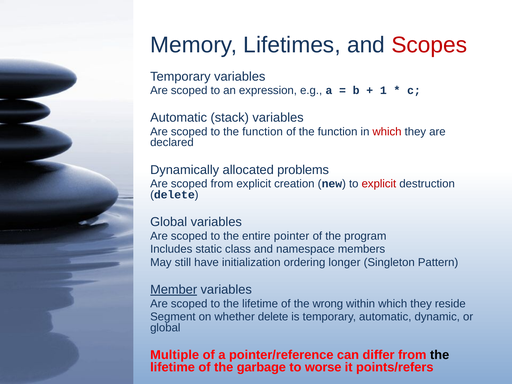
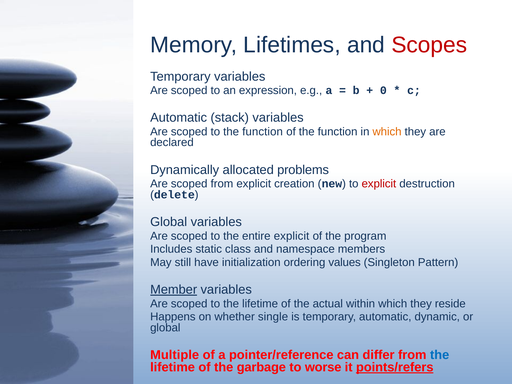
1: 1 -> 0 (383, 90)
which colour: red -> orange (387, 132)
entire pointer: pointer -> explicit (292, 236)
longer: longer -> values (345, 262)
wrong: wrong -> actual (328, 304)
Segment: Segment -> Happens (173, 317)
whether delete: delete -> single (273, 317)
the colour: black -> blue (440, 355)
points/refers underline: none -> present (395, 367)
